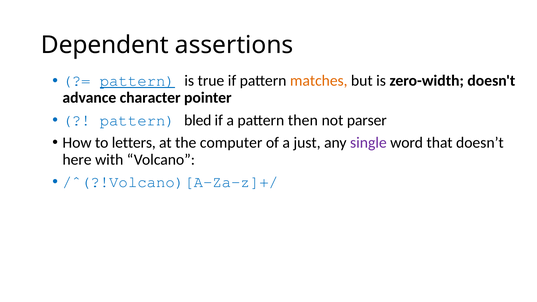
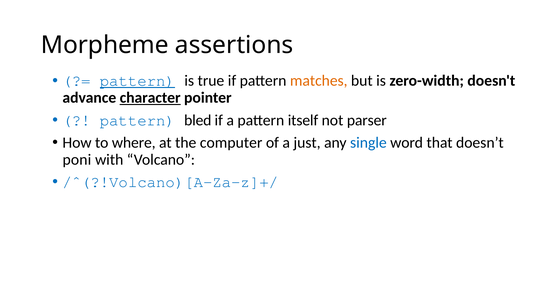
Dependent: Dependent -> Morpheme (105, 45)
character underline: none -> present (150, 98)
then: then -> itself (303, 120)
letters: letters -> where (134, 143)
single colour: purple -> blue (368, 143)
here: here -> poni (77, 160)
